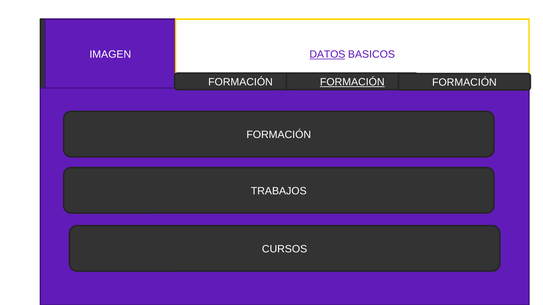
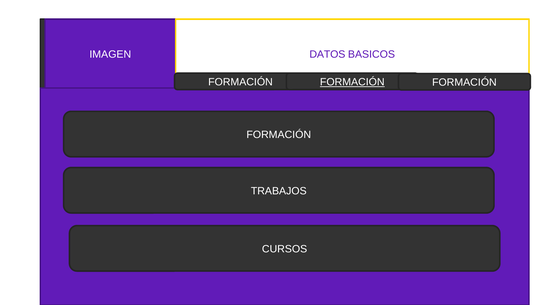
DATOS underline: present -> none (327, 54)
